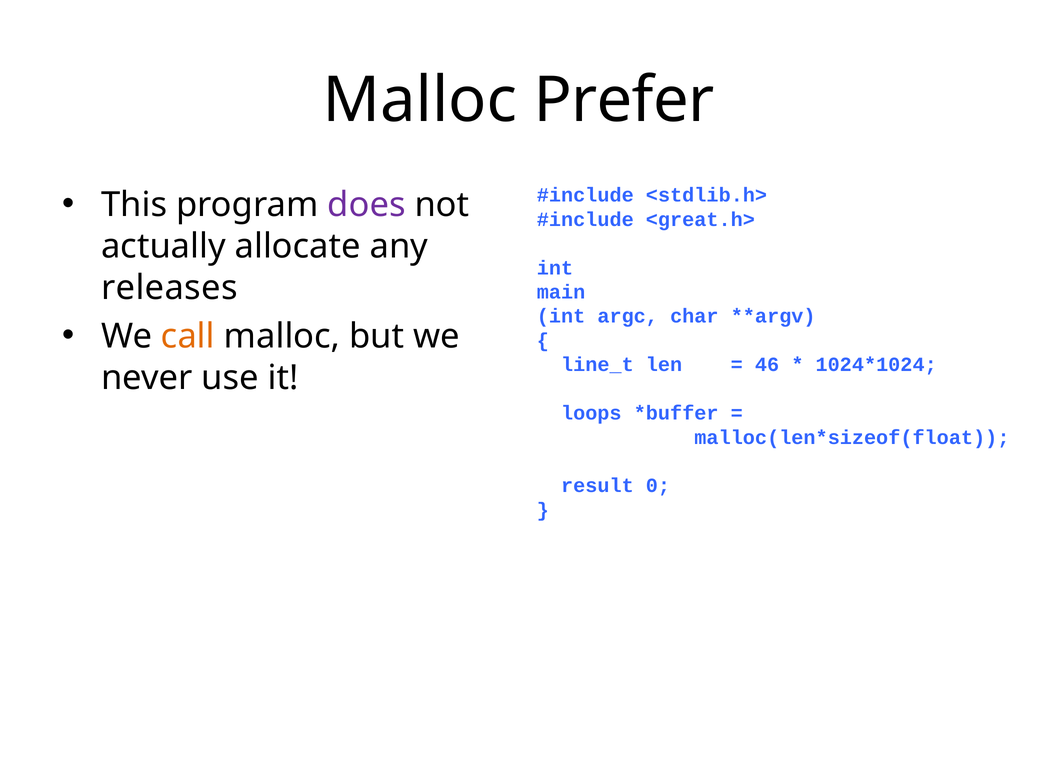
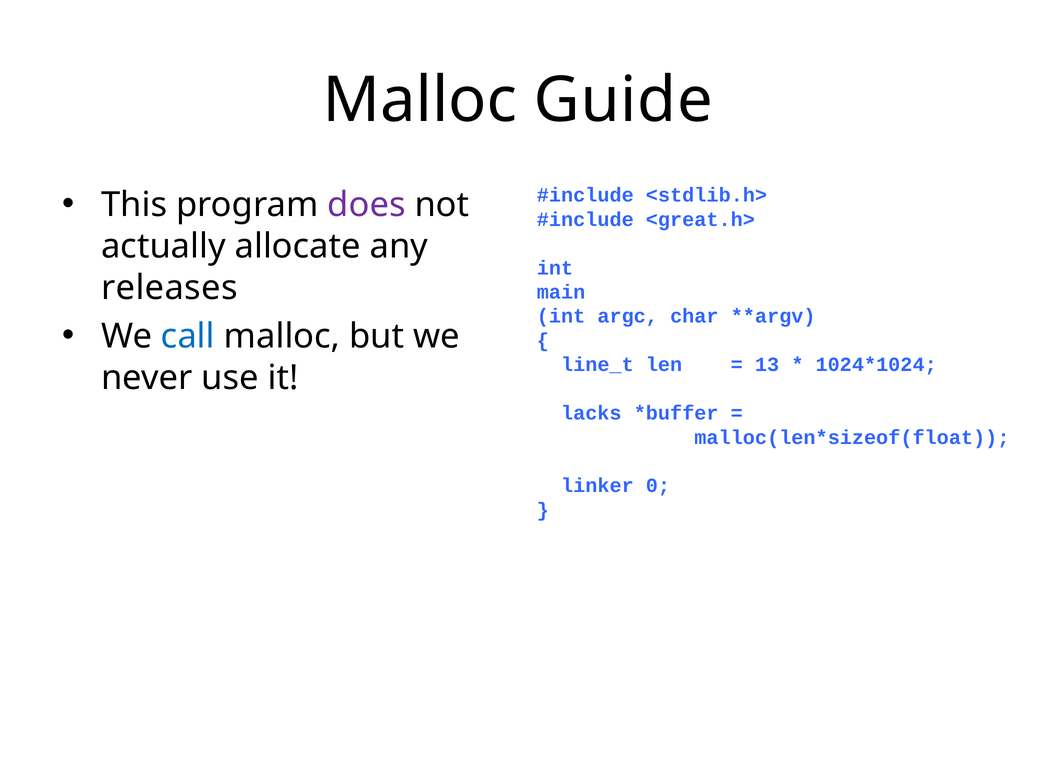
Prefer: Prefer -> Guide (623, 100)
call colour: orange -> blue (188, 336)
46: 46 -> 13 (767, 365)
loops: loops -> lacks (591, 413)
result: result -> linker (597, 486)
